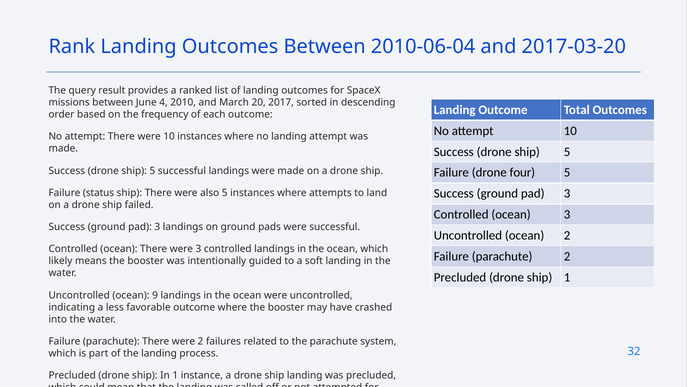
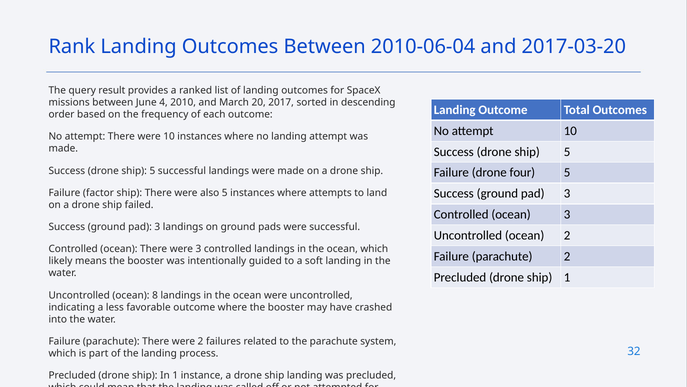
status: status -> factor (98, 193)
9: 9 -> 8 (155, 295)
